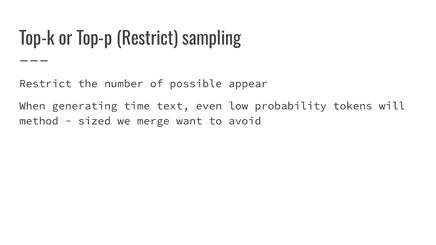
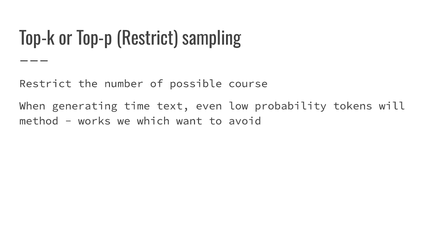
appear: appear -> course (248, 84)
sized: sized -> works (94, 121)
merge: merge -> which (153, 121)
